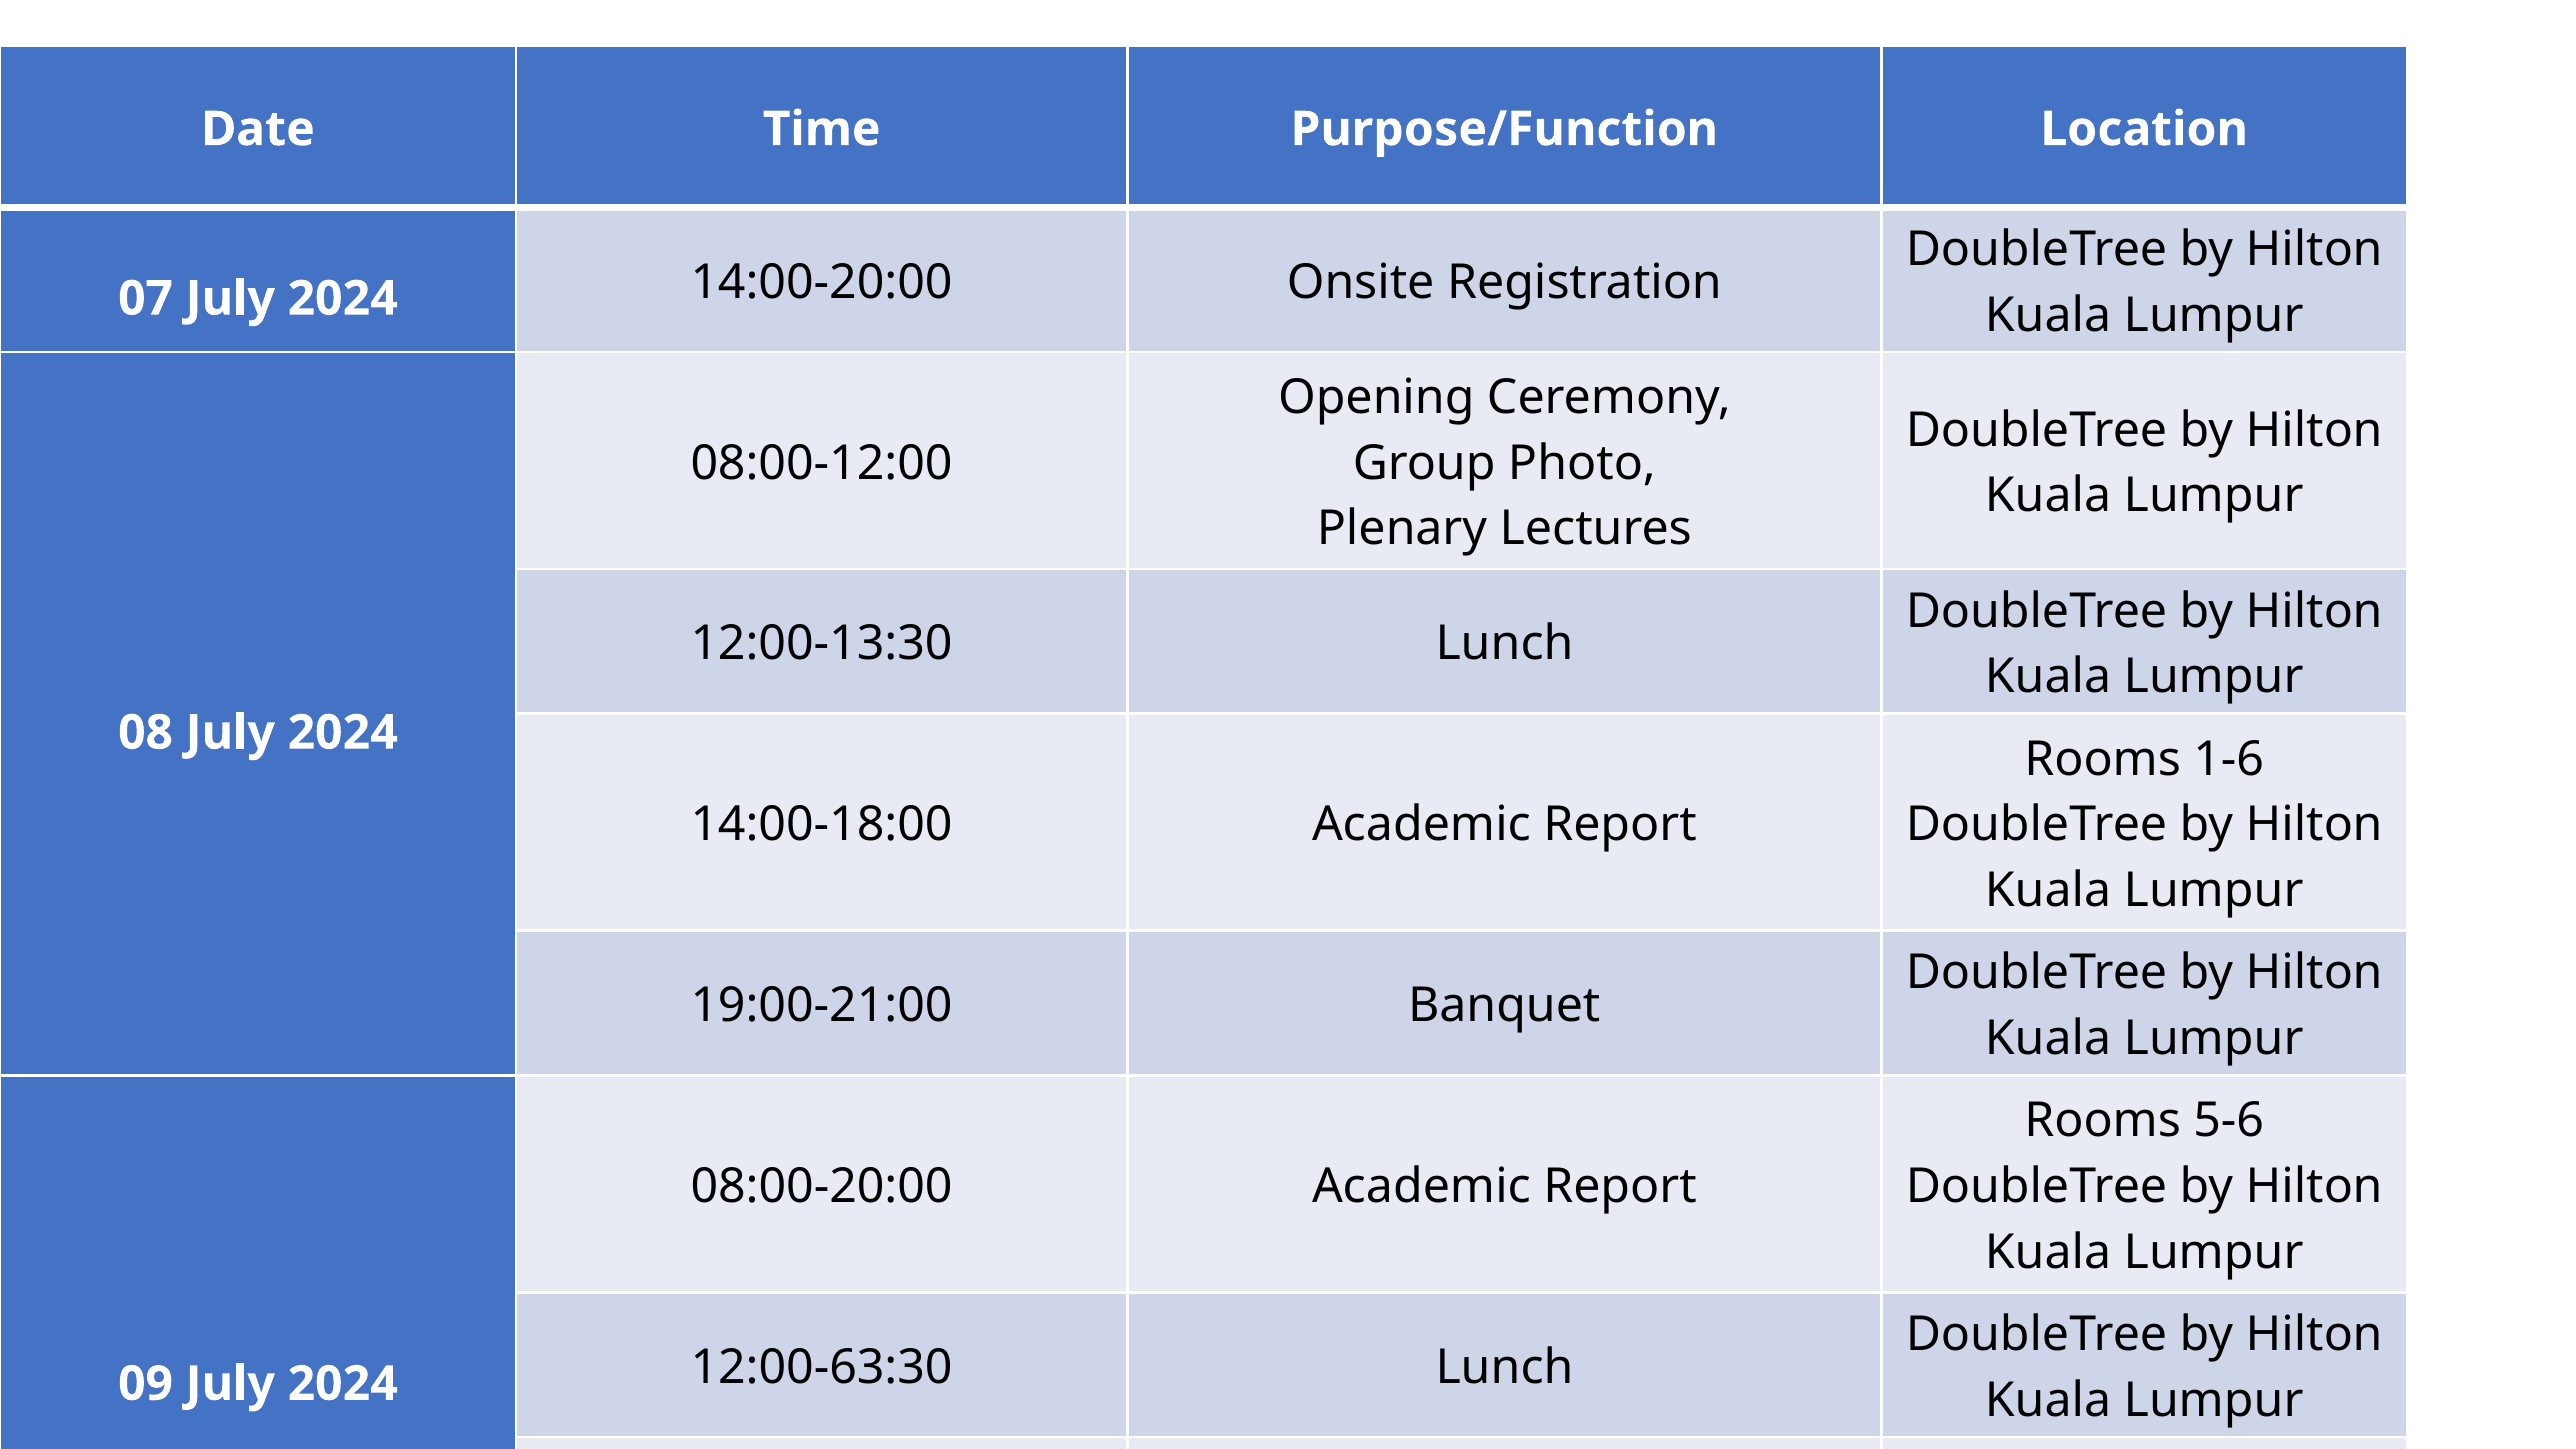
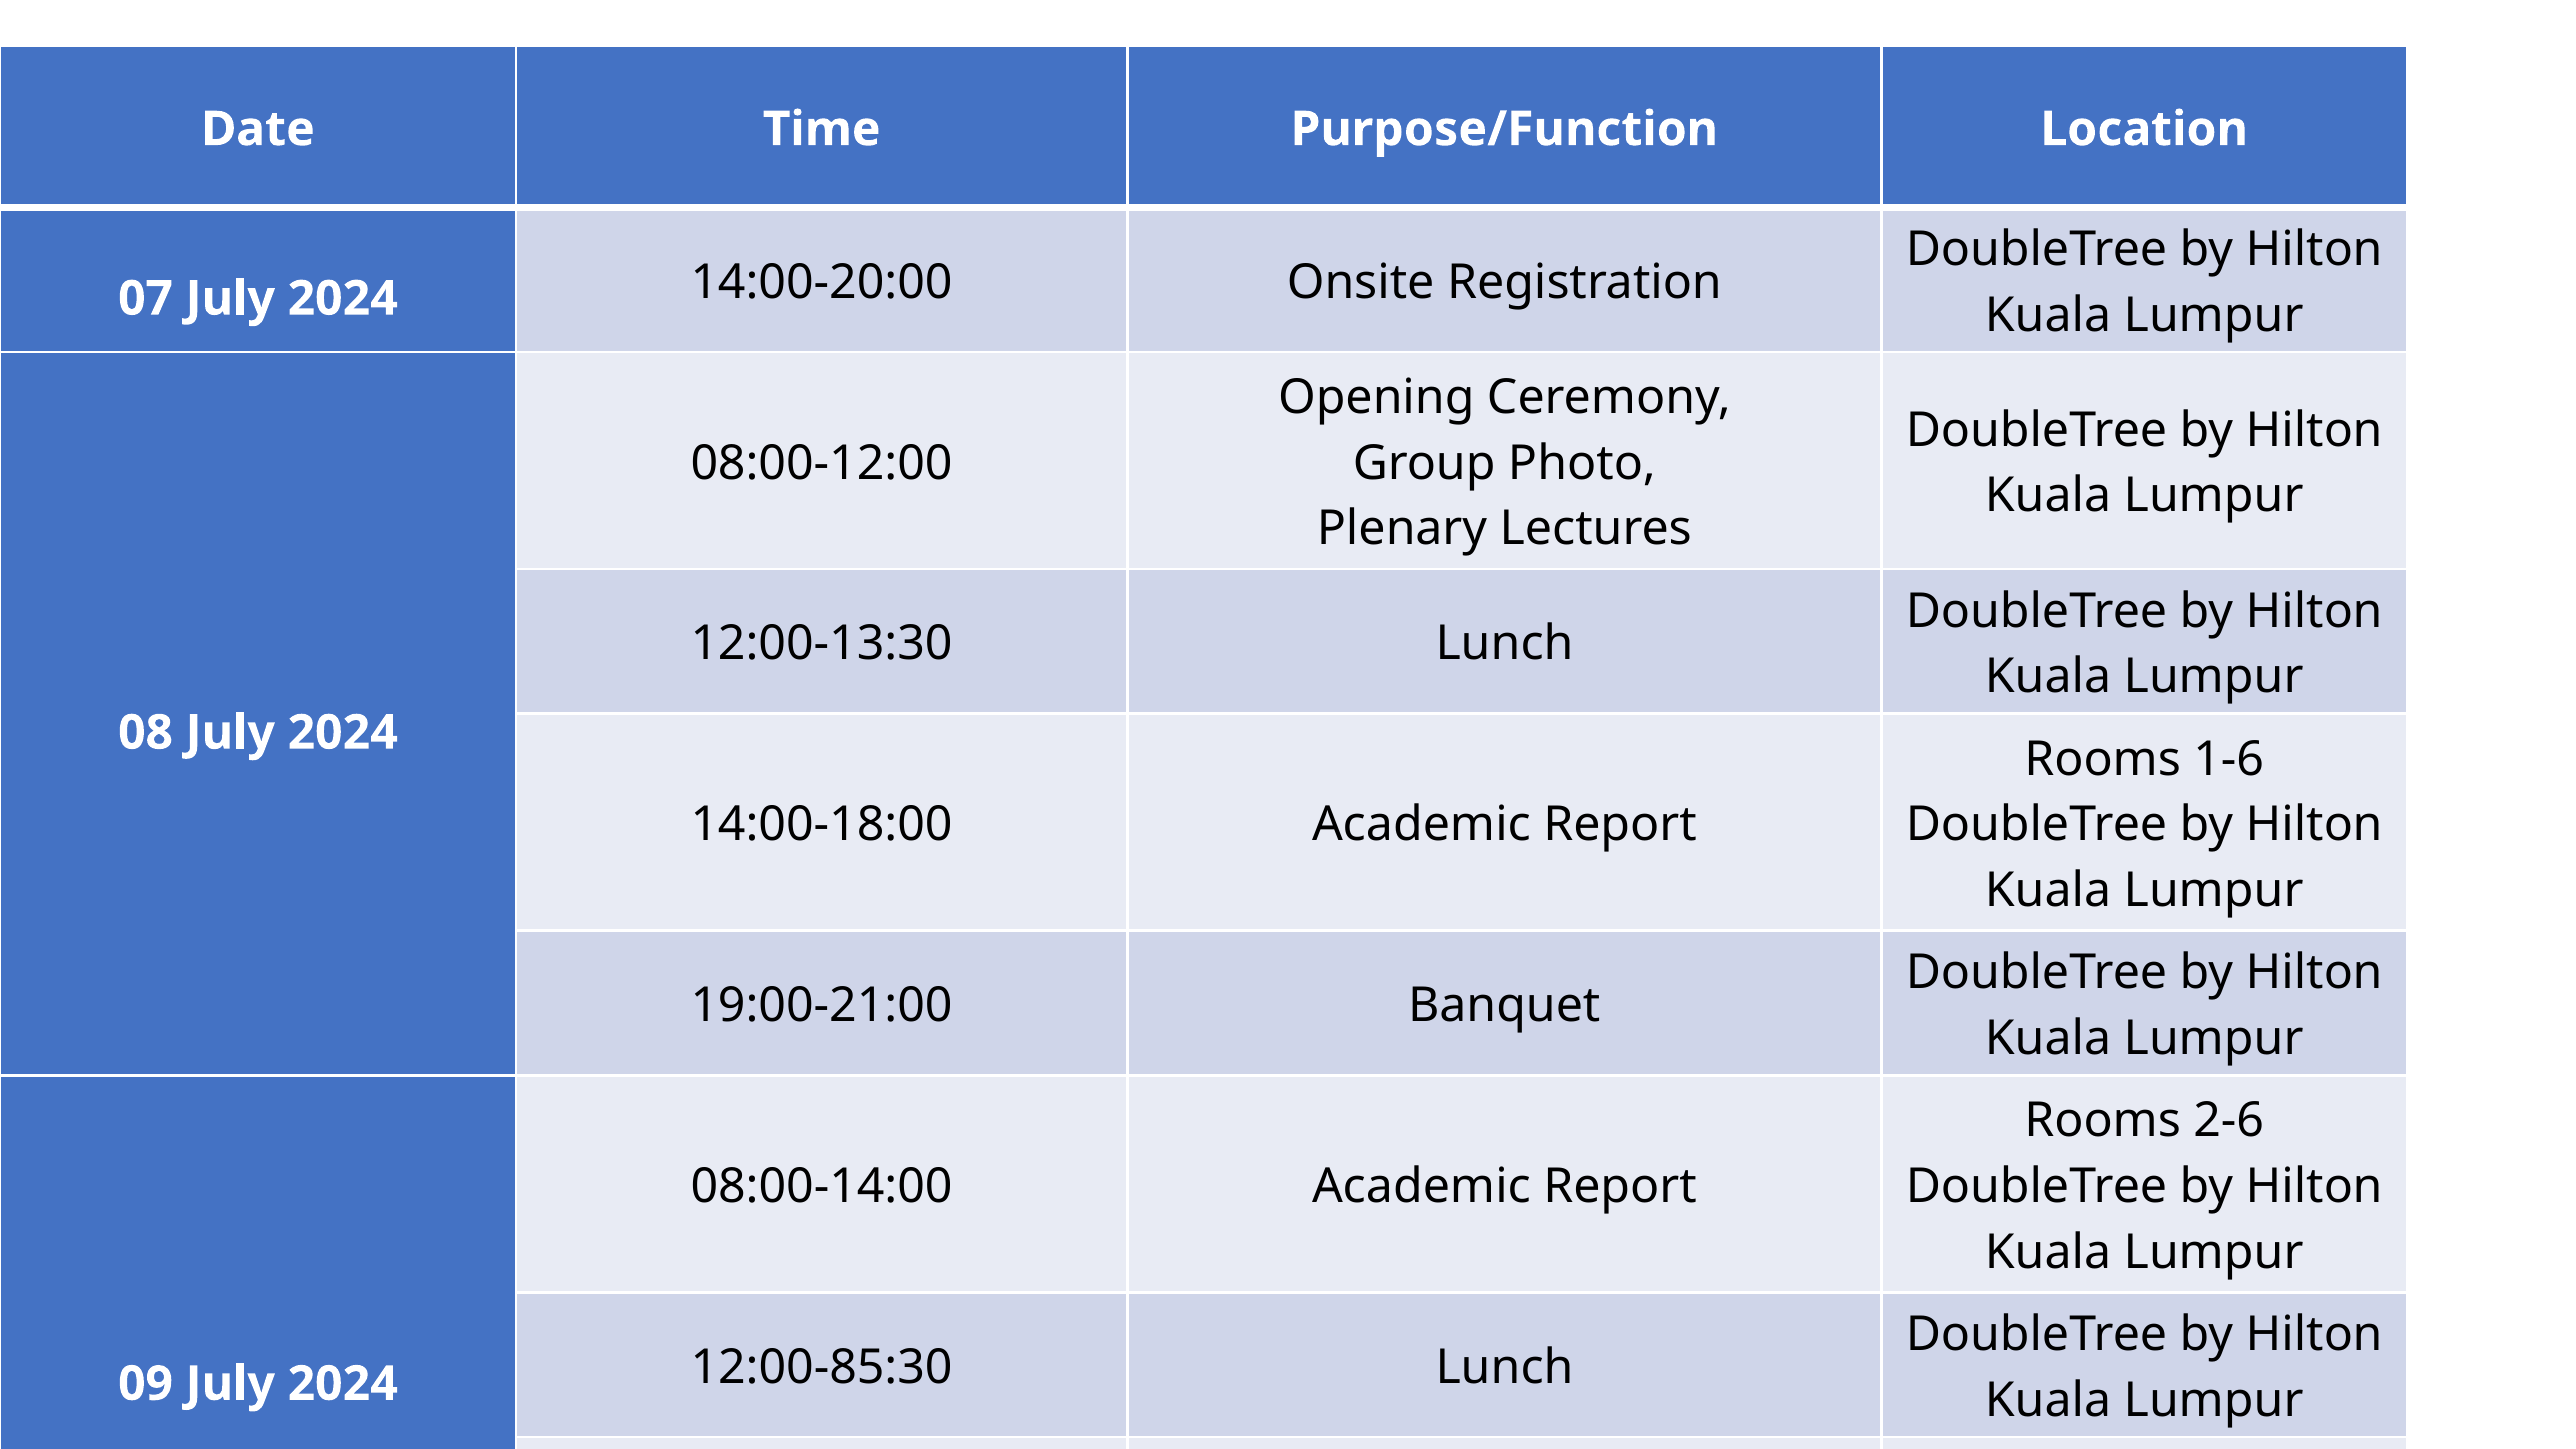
5-6: 5-6 -> 2-6 (2229, 1121)
08:00-20:00: 08:00-20:00 -> 08:00-14:00 (822, 1187)
12:00-63:30: 12:00-63:30 -> 12:00-85:30 (822, 1367)
